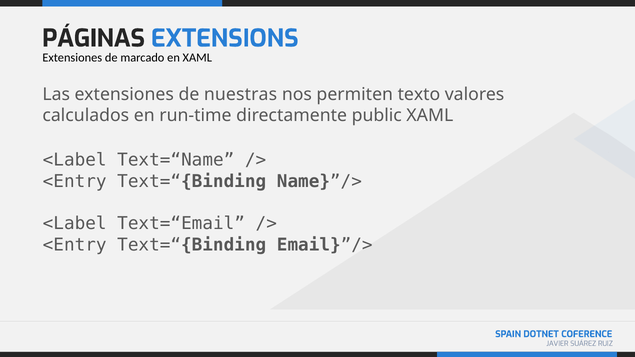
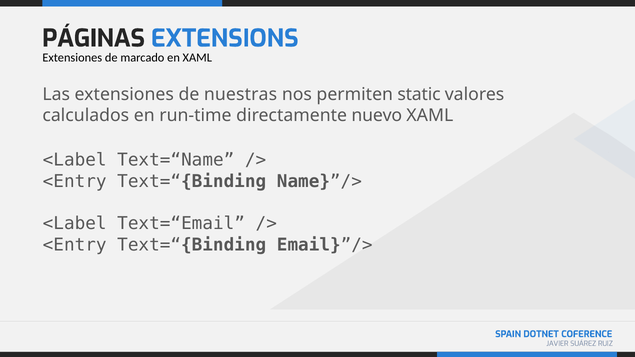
texto: texto -> static (419, 95)
public: public -> nuevo (377, 116)
